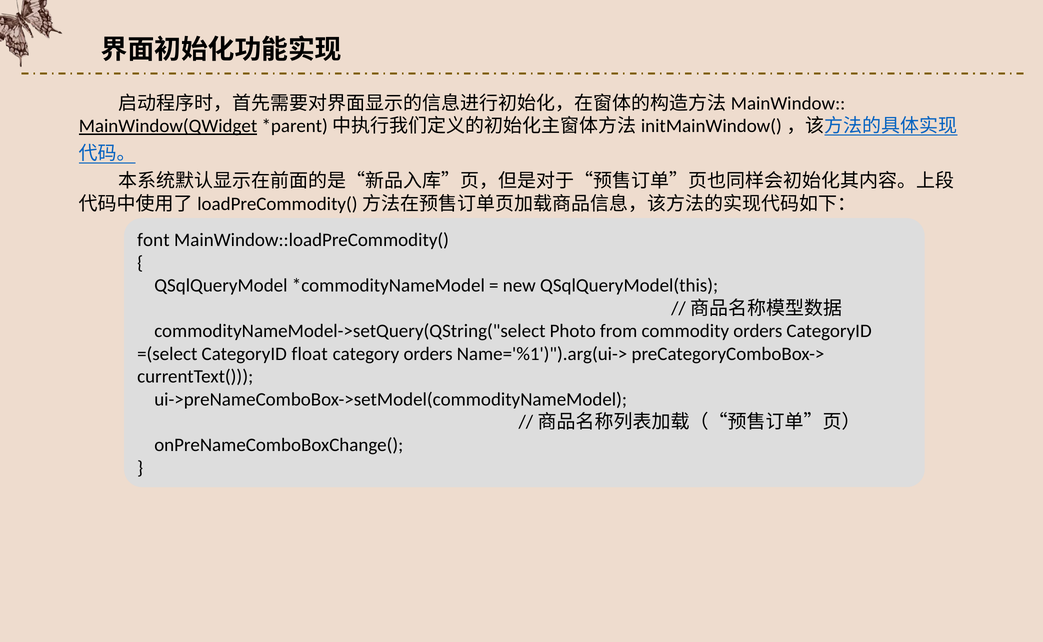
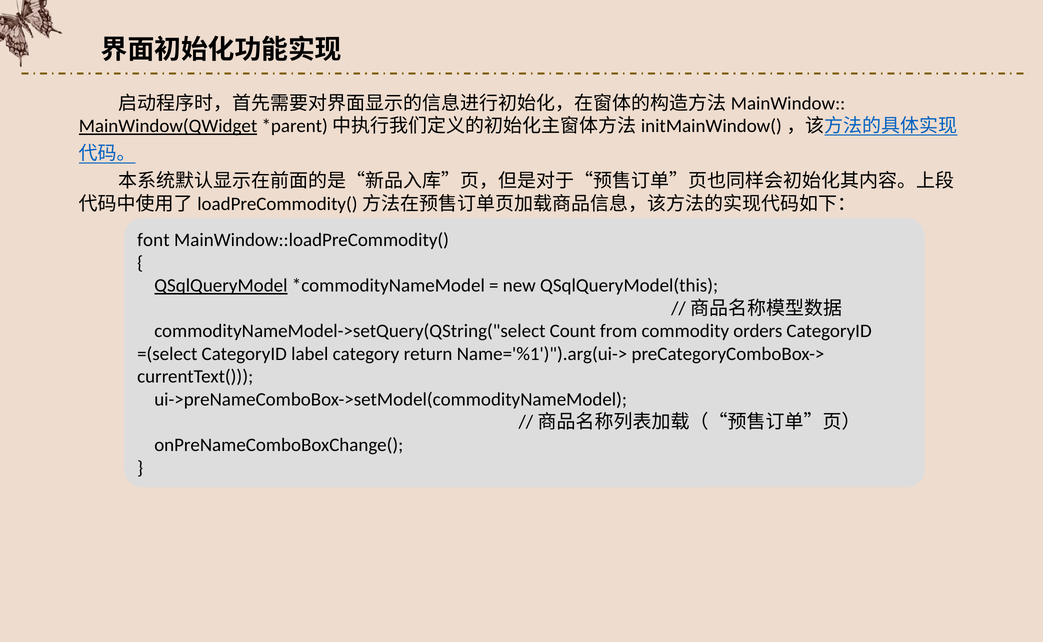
QSqlQueryModel underline: none -> present (221, 285)
Photo: Photo -> Count (573, 331)
float: float -> label (310, 354)
category orders: orders -> return (428, 354)
